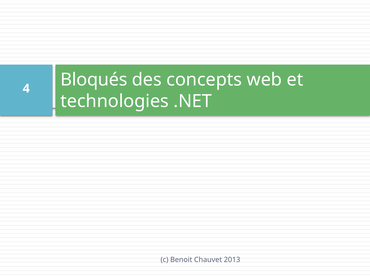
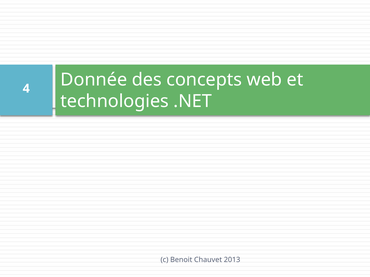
Bloqués: Bloqués -> Donnée (94, 80)
